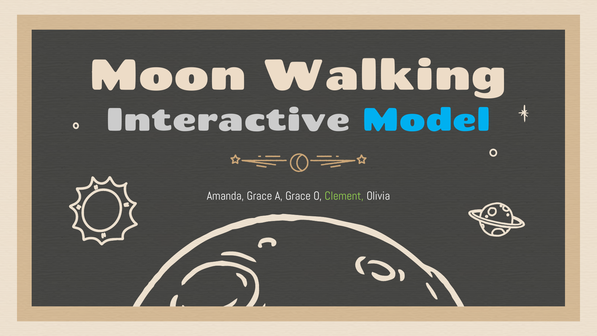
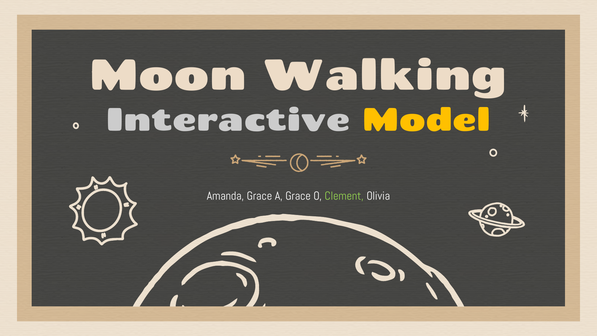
Model colour: light blue -> yellow (427, 120)
